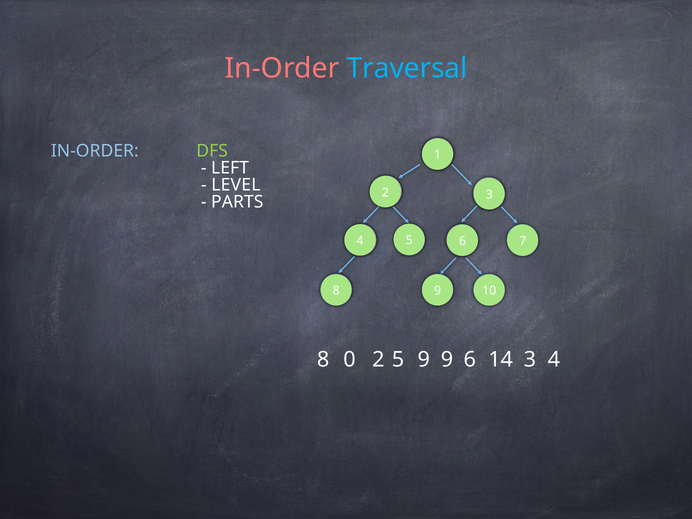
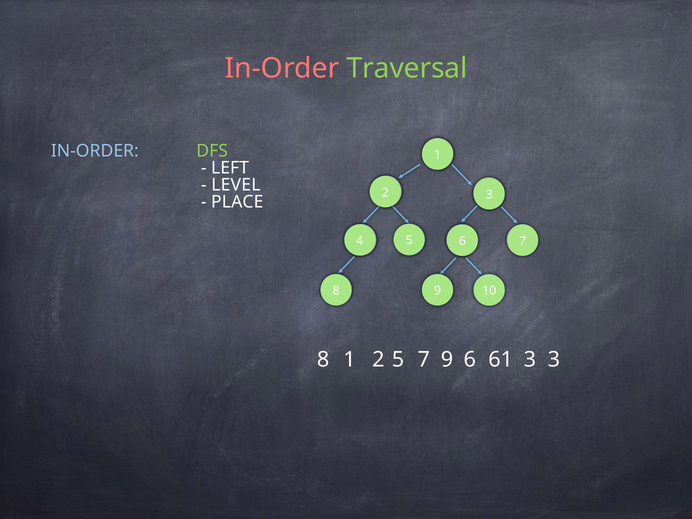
Traversal colour: light blue -> light green (407, 69)
PARTS: PARTS -> PLACE (237, 202)
0: 0 -> 1 (349, 360)
2 9: 9 -> 7 (424, 360)
14: 14 -> 61 (501, 360)
3 4: 4 -> 3 (554, 360)
